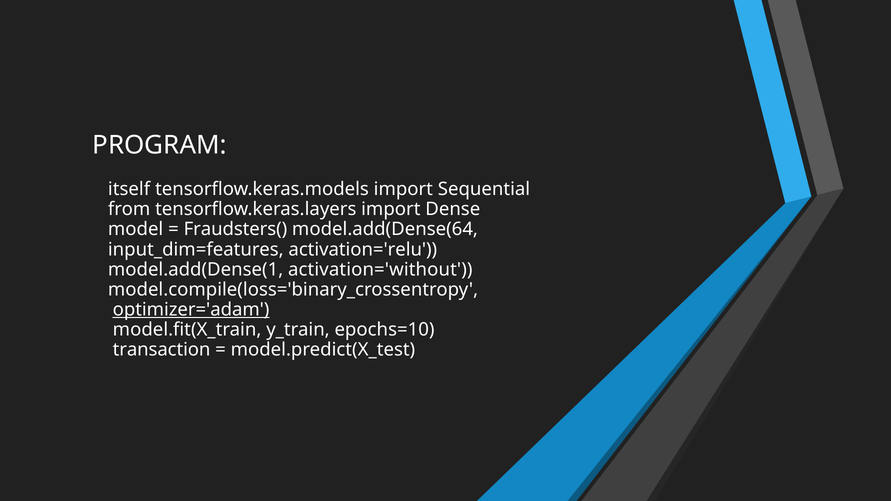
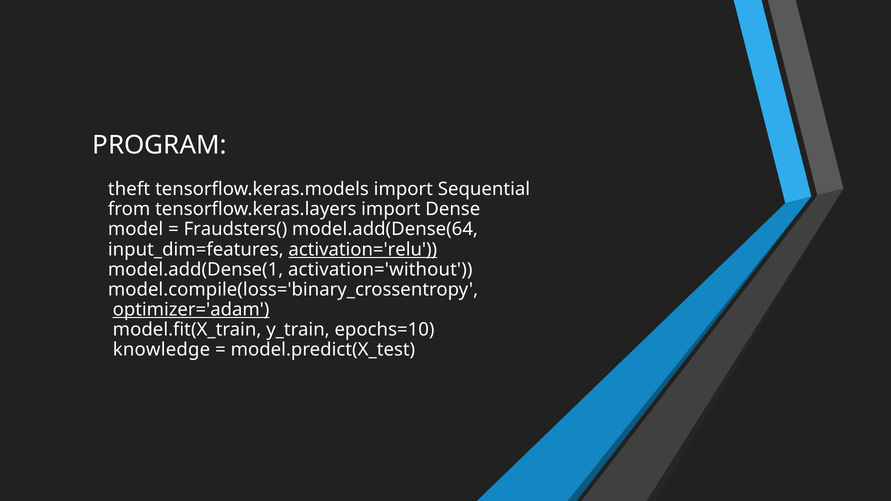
itself: itself -> theft (129, 189)
activation='relu underline: none -> present (363, 249)
transaction: transaction -> knowledge (161, 350)
